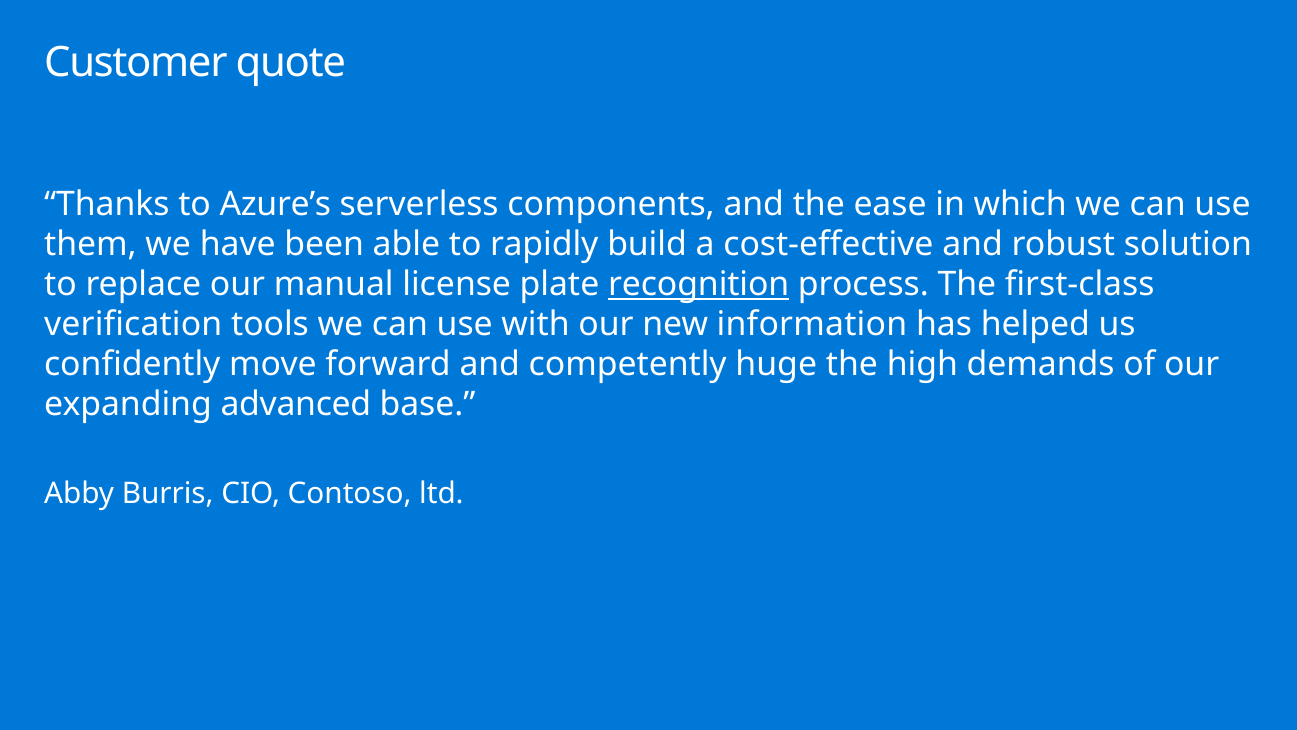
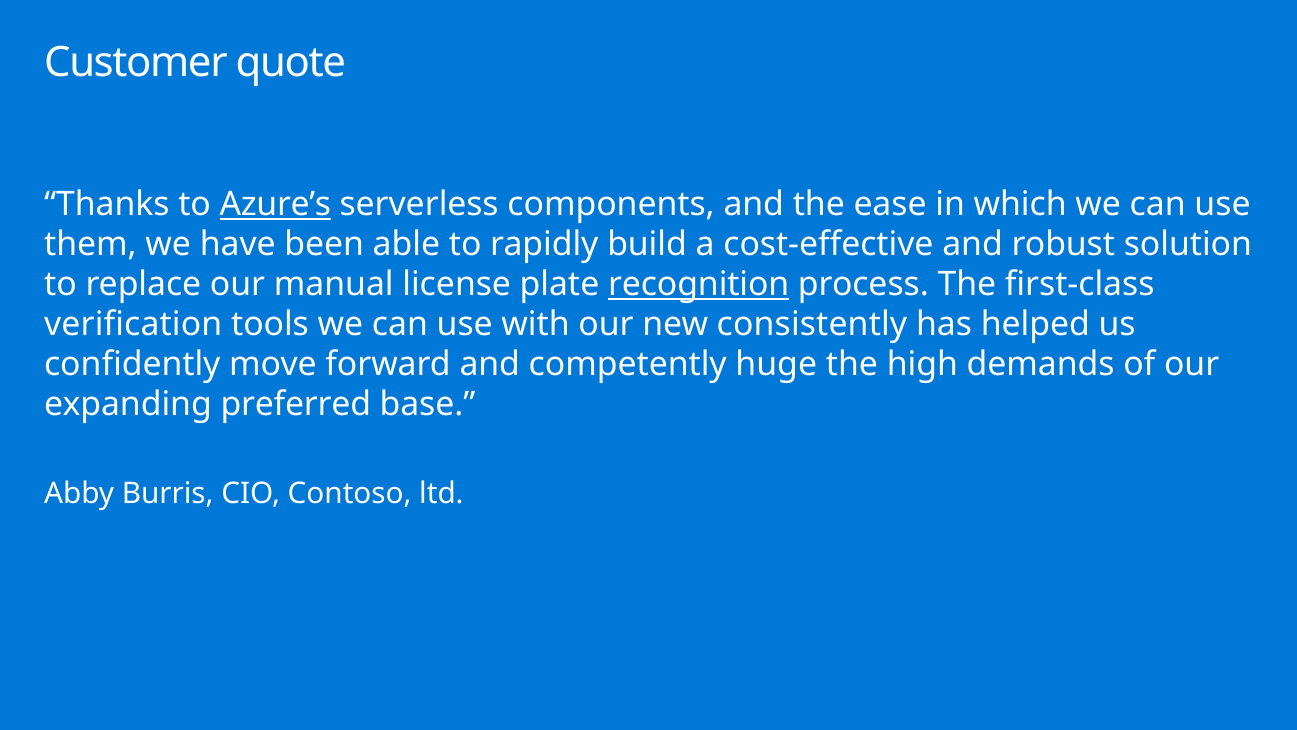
Azure’s underline: none -> present (275, 204)
information: information -> consistently (812, 324)
advanced: advanced -> preferred (296, 404)
